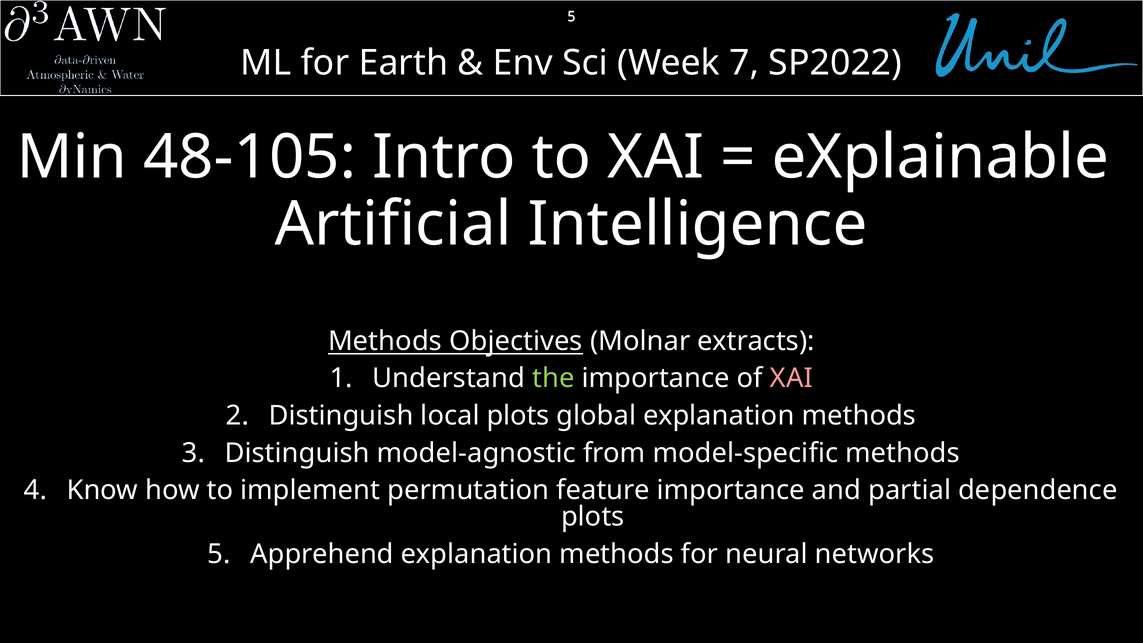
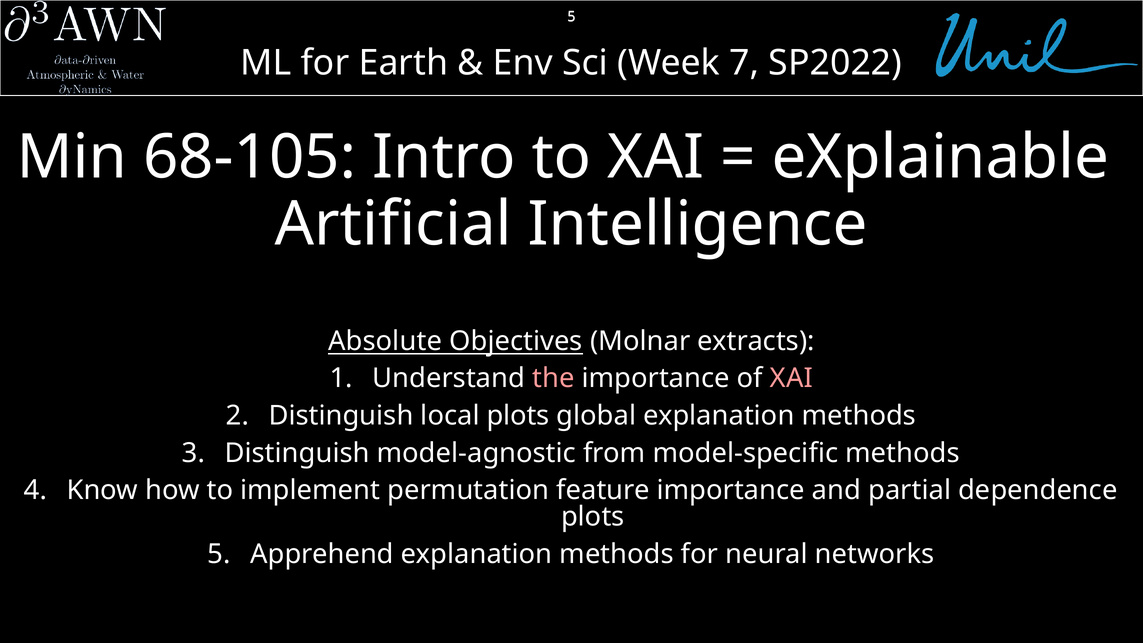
48-105: 48-105 -> 68-105 (250, 157)
Methods: Methods -> Absolute (385, 341)
the colour: light green -> pink (553, 378)
